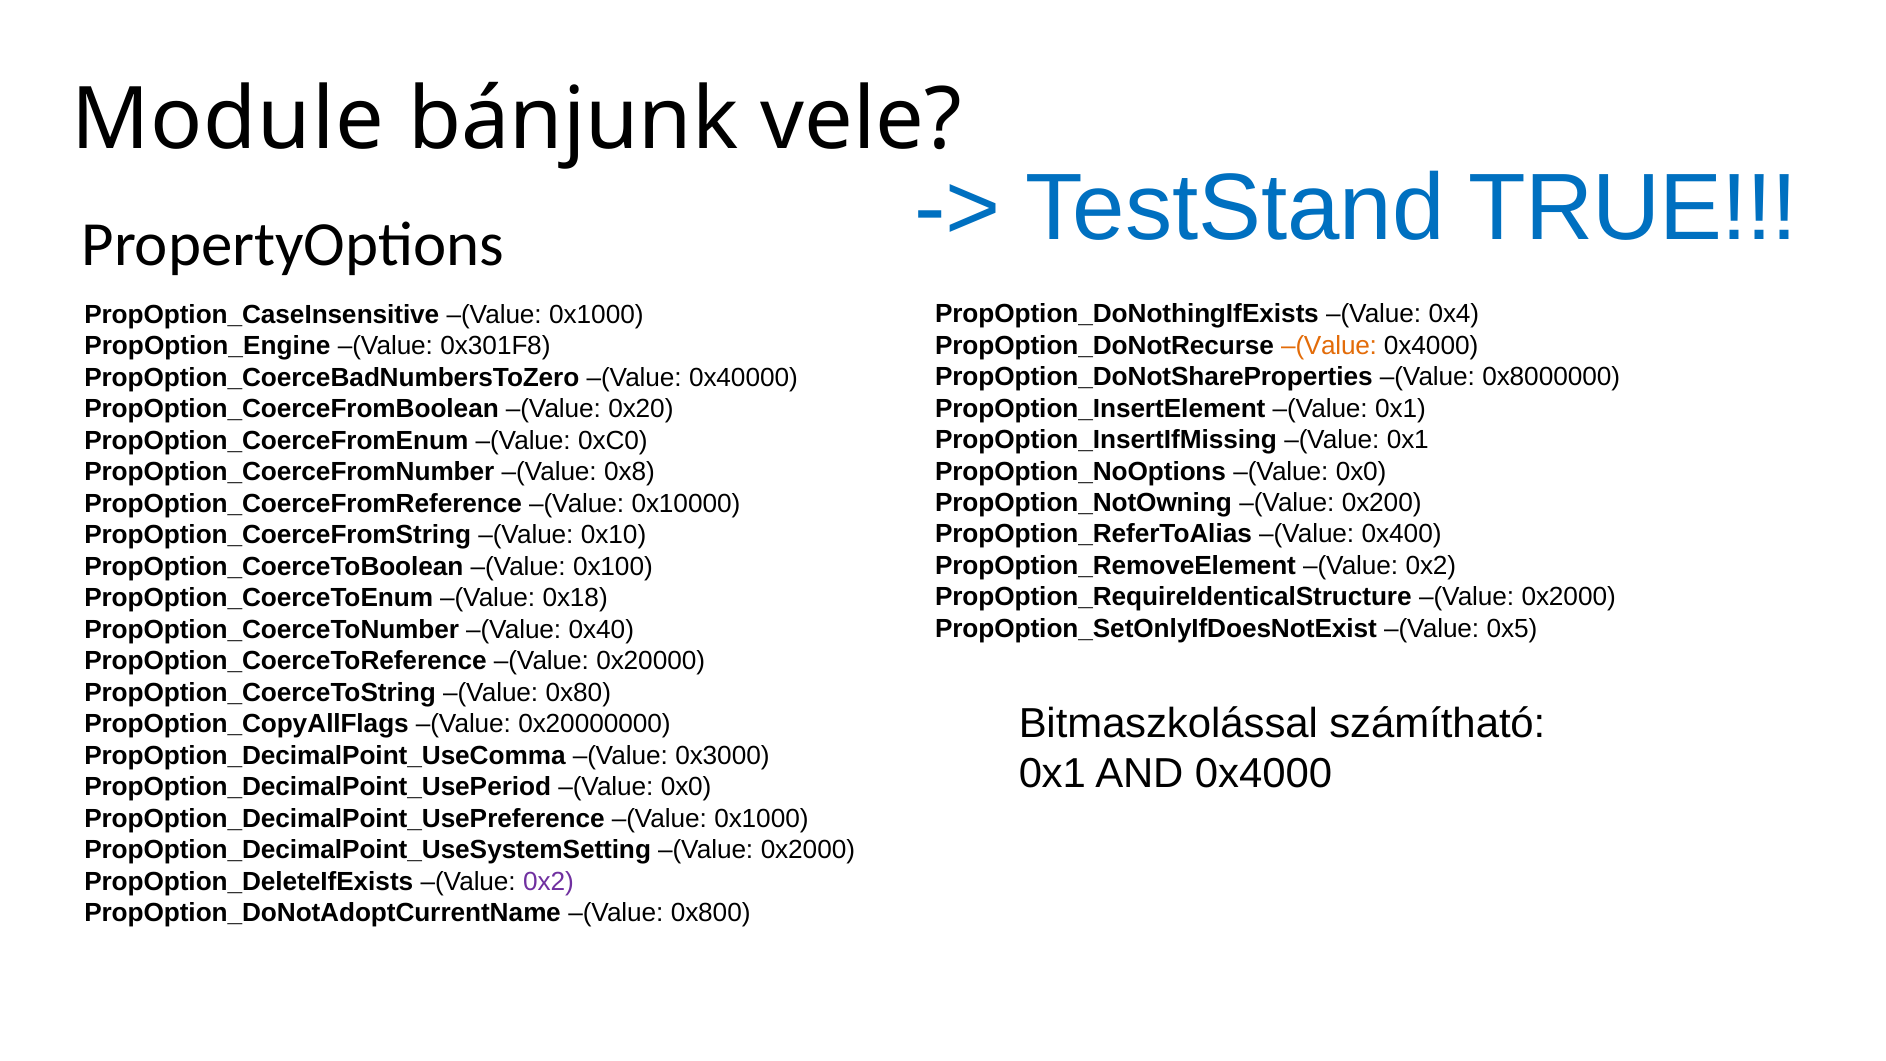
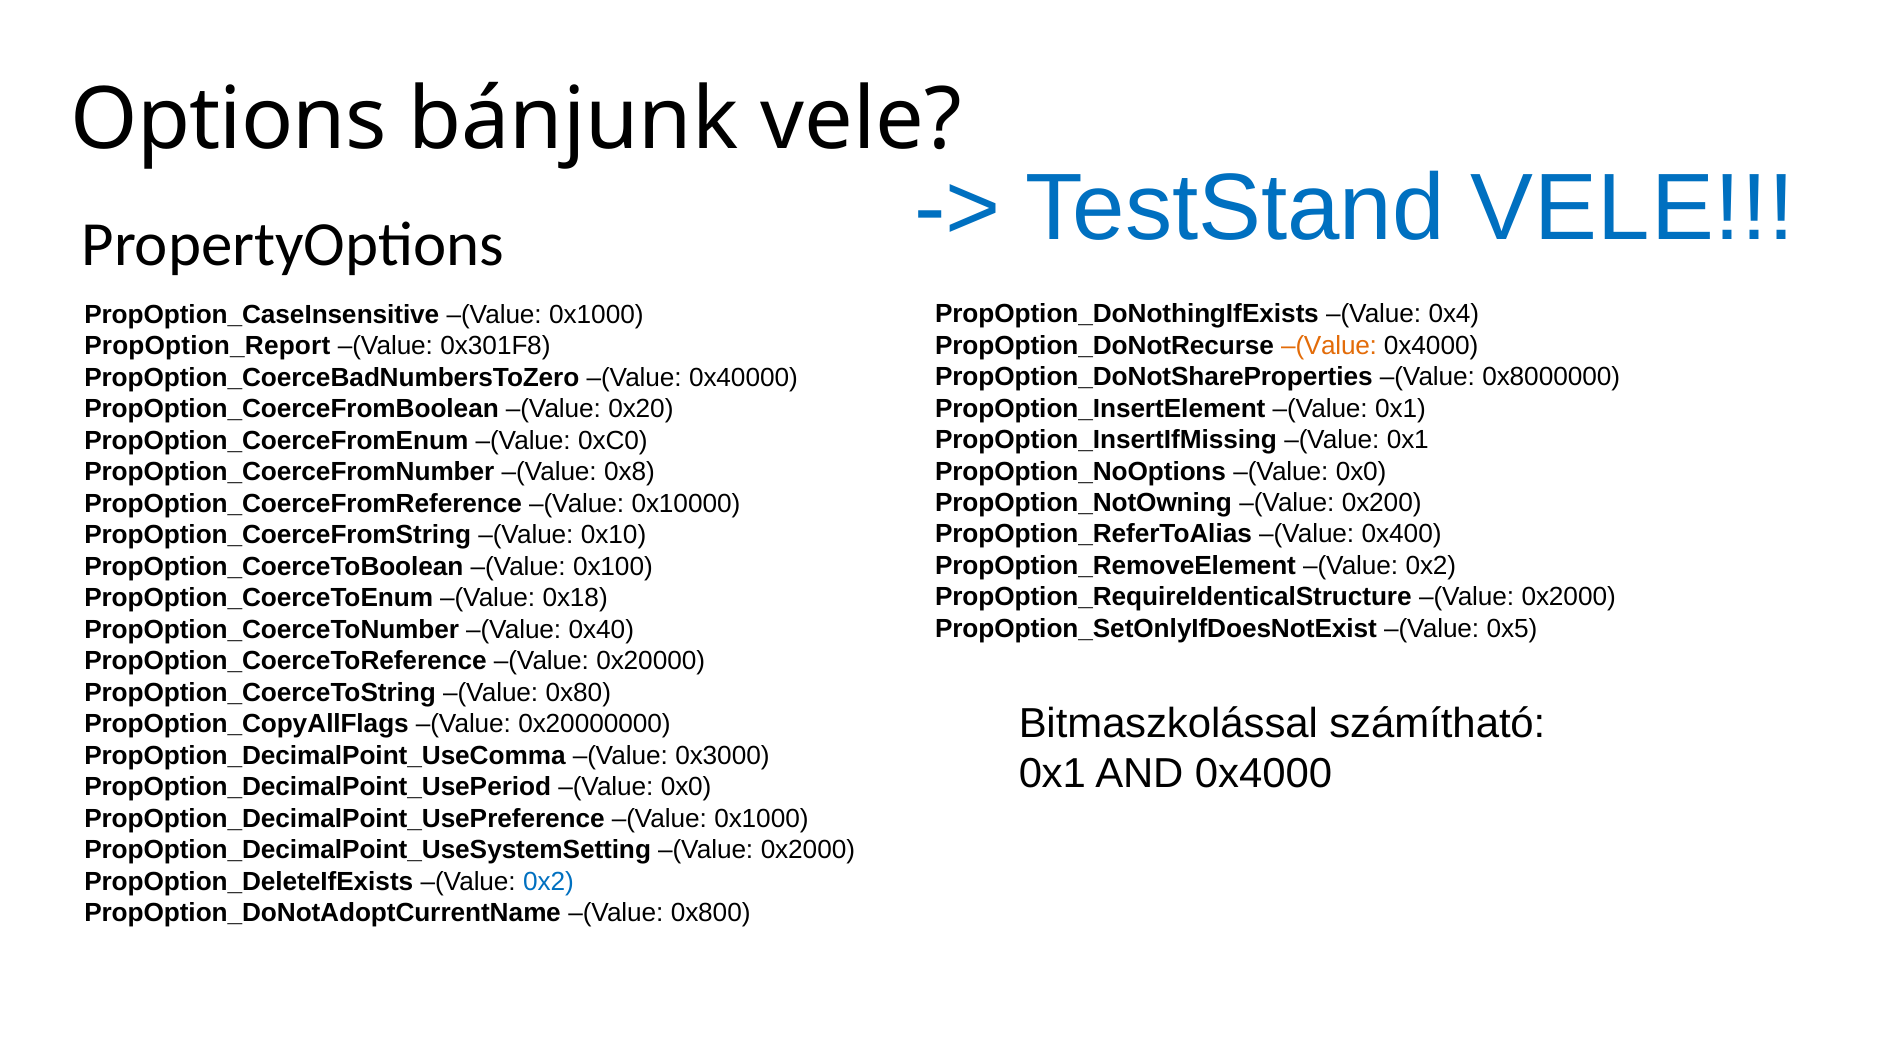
Module: Module -> Options (229, 120)
TestStand TRUE: TRUE -> VELE (1633, 208)
PropOption_Engine: PropOption_Engine -> PropOption_Report (207, 346)
0x2 colour: purple -> blue (548, 881)
